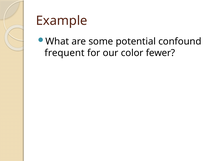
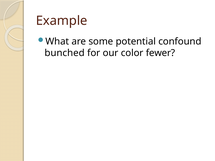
frequent: frequent -> bunched (65, 53)
